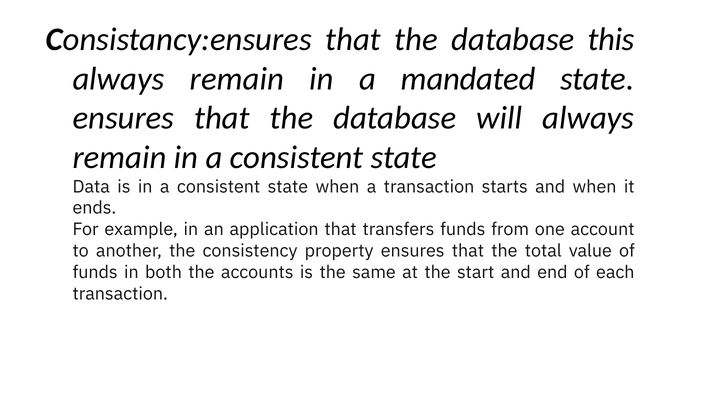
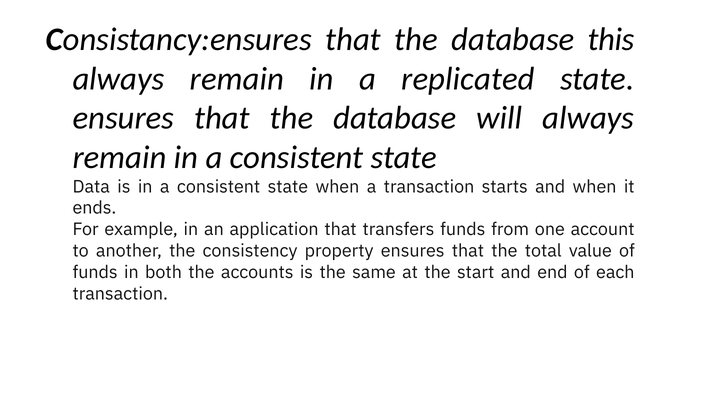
mandated: mandated -> replicated (468, 79)
